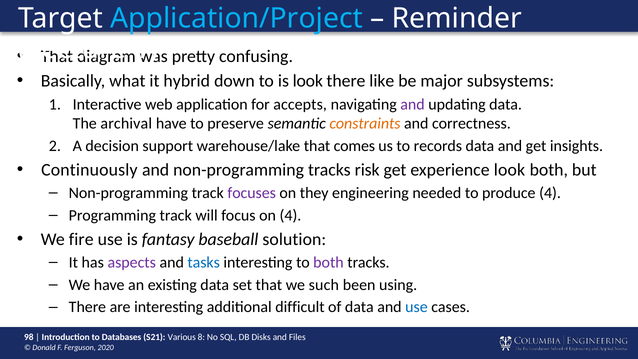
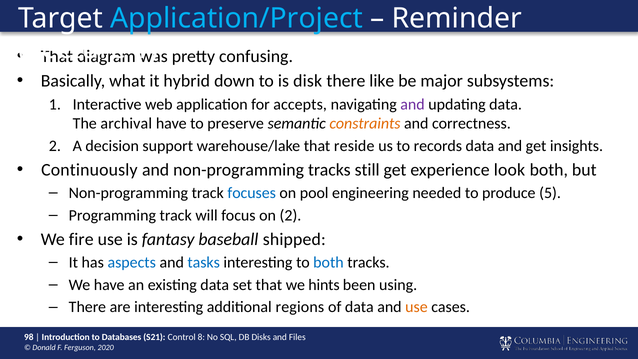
is look: look -> disk (308, 81)
comes: comes -> reside (354, 146)
risk: risk -> still (367, 170)
focuses colour: purple -> blue (252, 193)
they: they -> pool (314, 193)
produce 4: 4 -> 5 (550, 193)
on 4: 4 -> 2 (290, 215)
solution: solution -> shipped (294, 239)
aspects colour: purple -> blue (132, 262)
both colour: purple -> blue (328, 262)
such: such -> hints (324, 285)
difficult: difficult -> regions (300, 307)
use colour: blue -> orange (416, 307)
Various: Various -> Control (182, 337)
